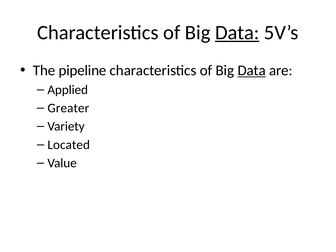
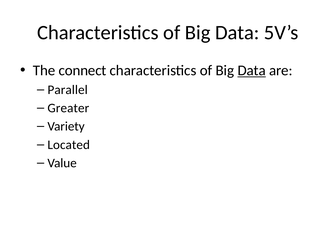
Data underline: present -> none (237, 33)
pipeline: pipeline -> connect (83, 70)
Applied: Applied -> Parallel (68, 90)
